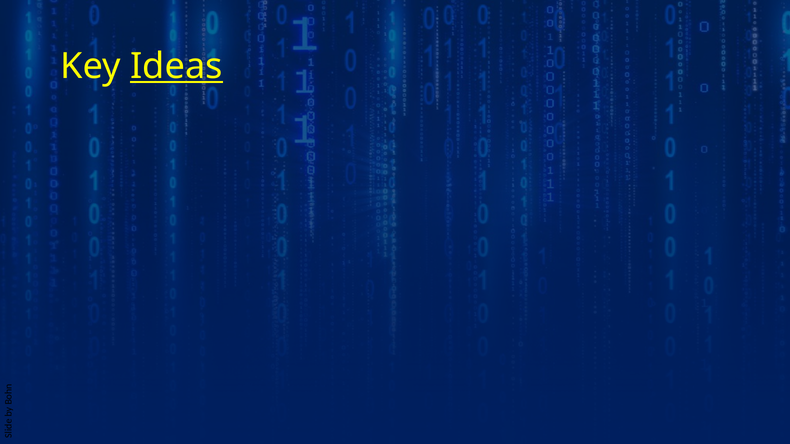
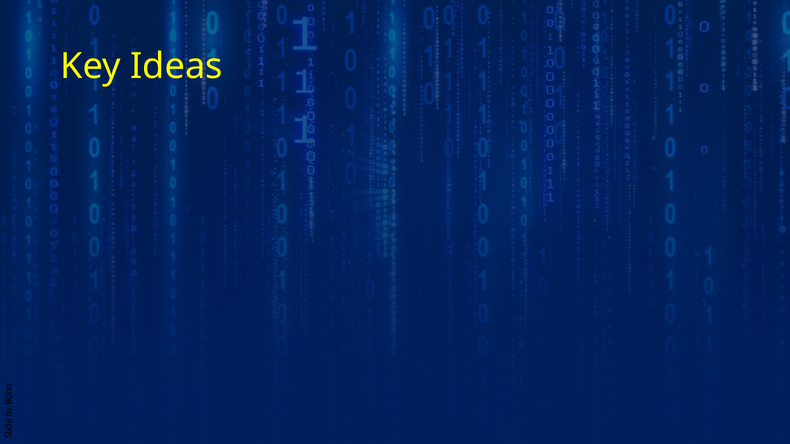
Ideas underline: present -> none (176, 66)
